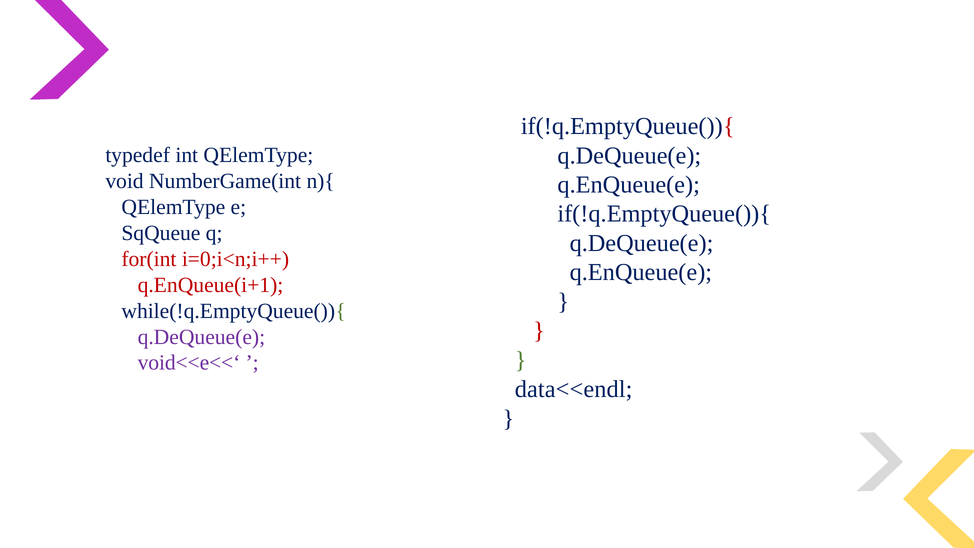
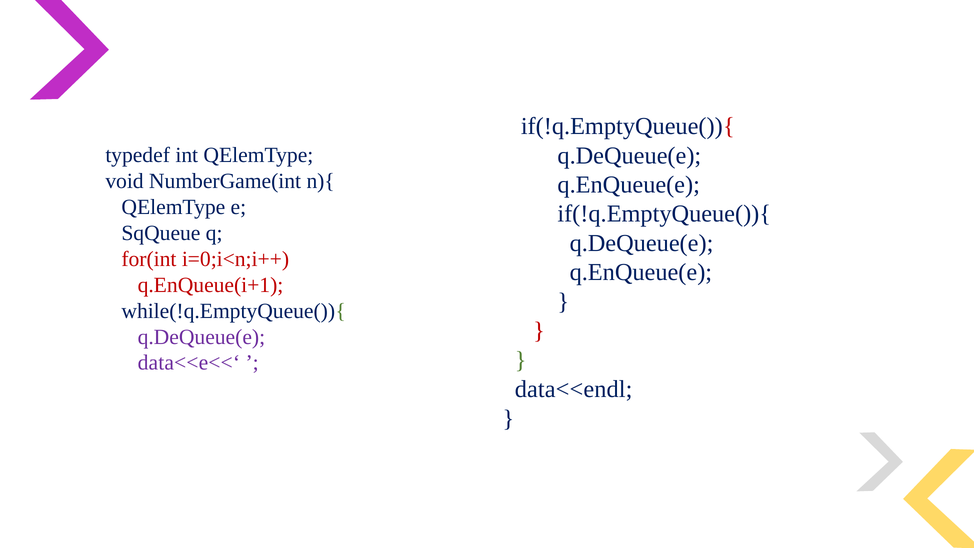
void<<e<<‘: void<<e<<‘ -> data<<e<<‘ (189, 363)
